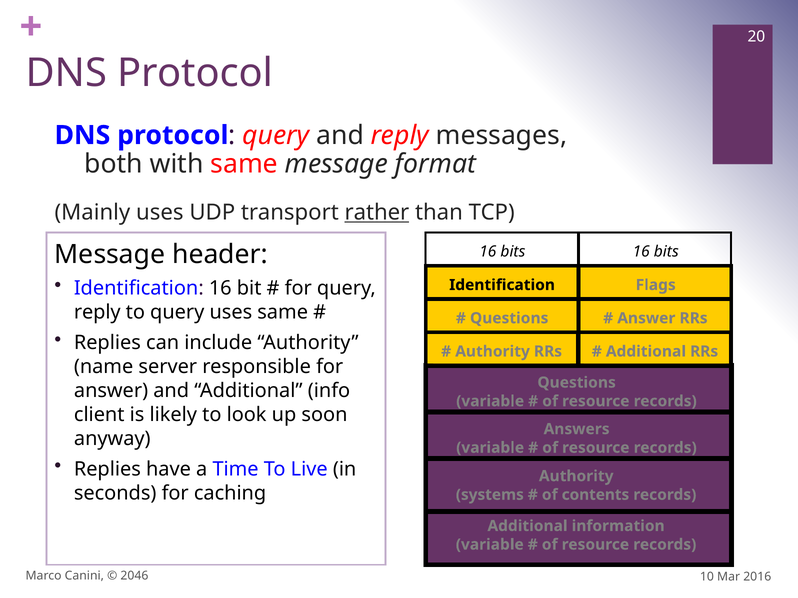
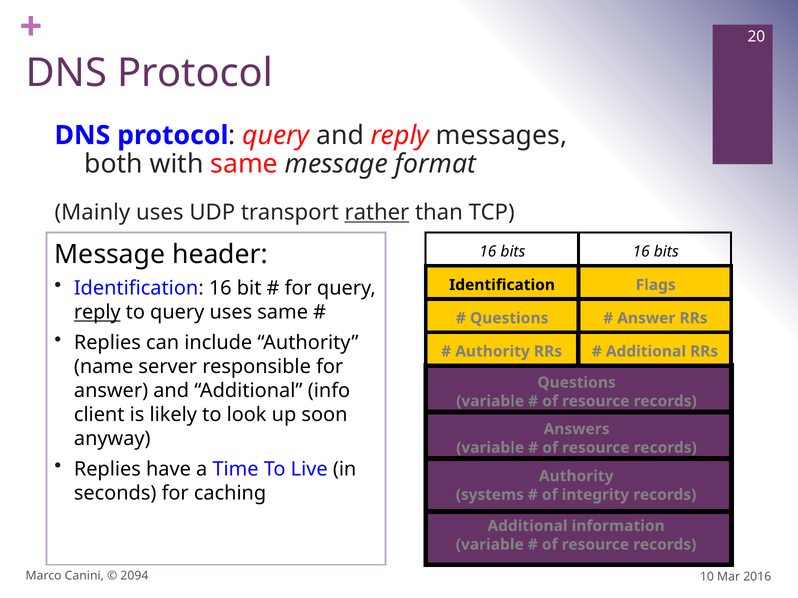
reply underline: none -> present (97, 313)
contents: contents -> integrity (595, 495)
2046: 2046 -> 2094 (134, 576)
